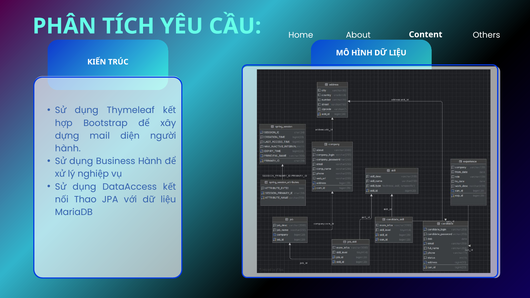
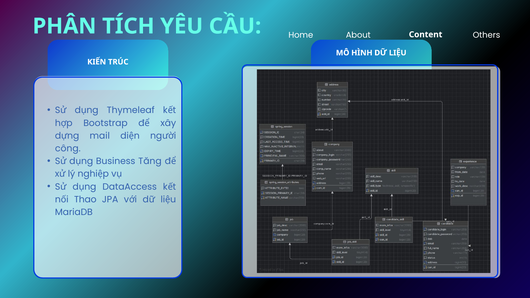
hành: hành -> công (68, 149)
Business Hành: Hành -> Tăng (150, 161)
